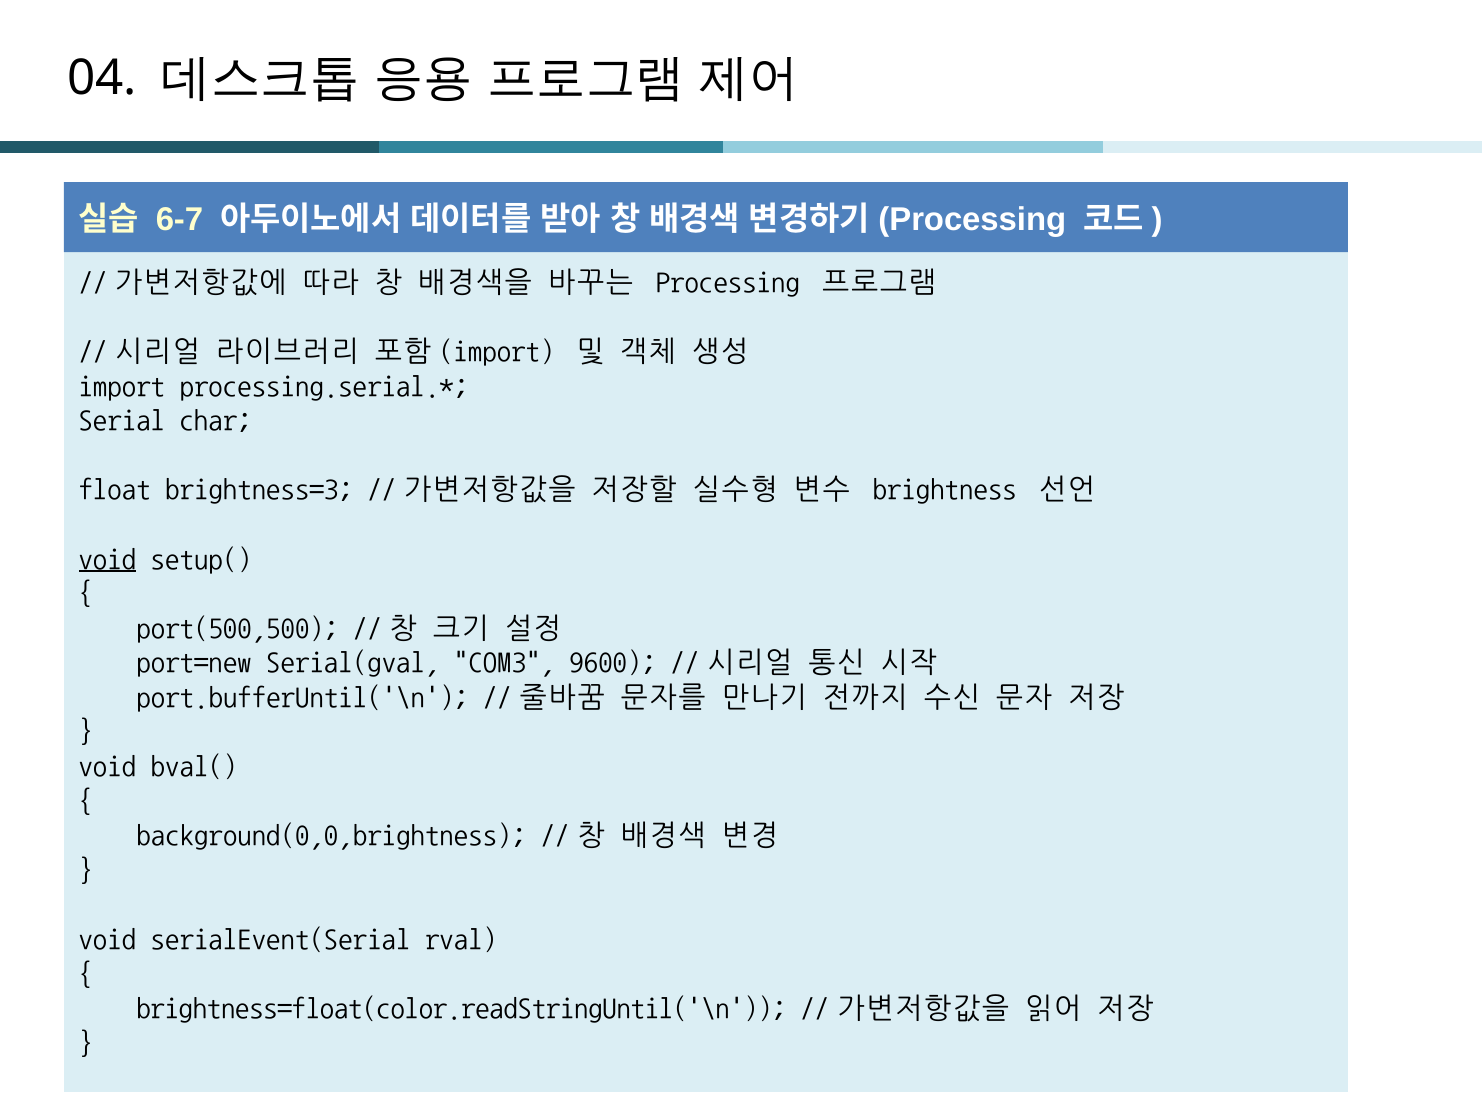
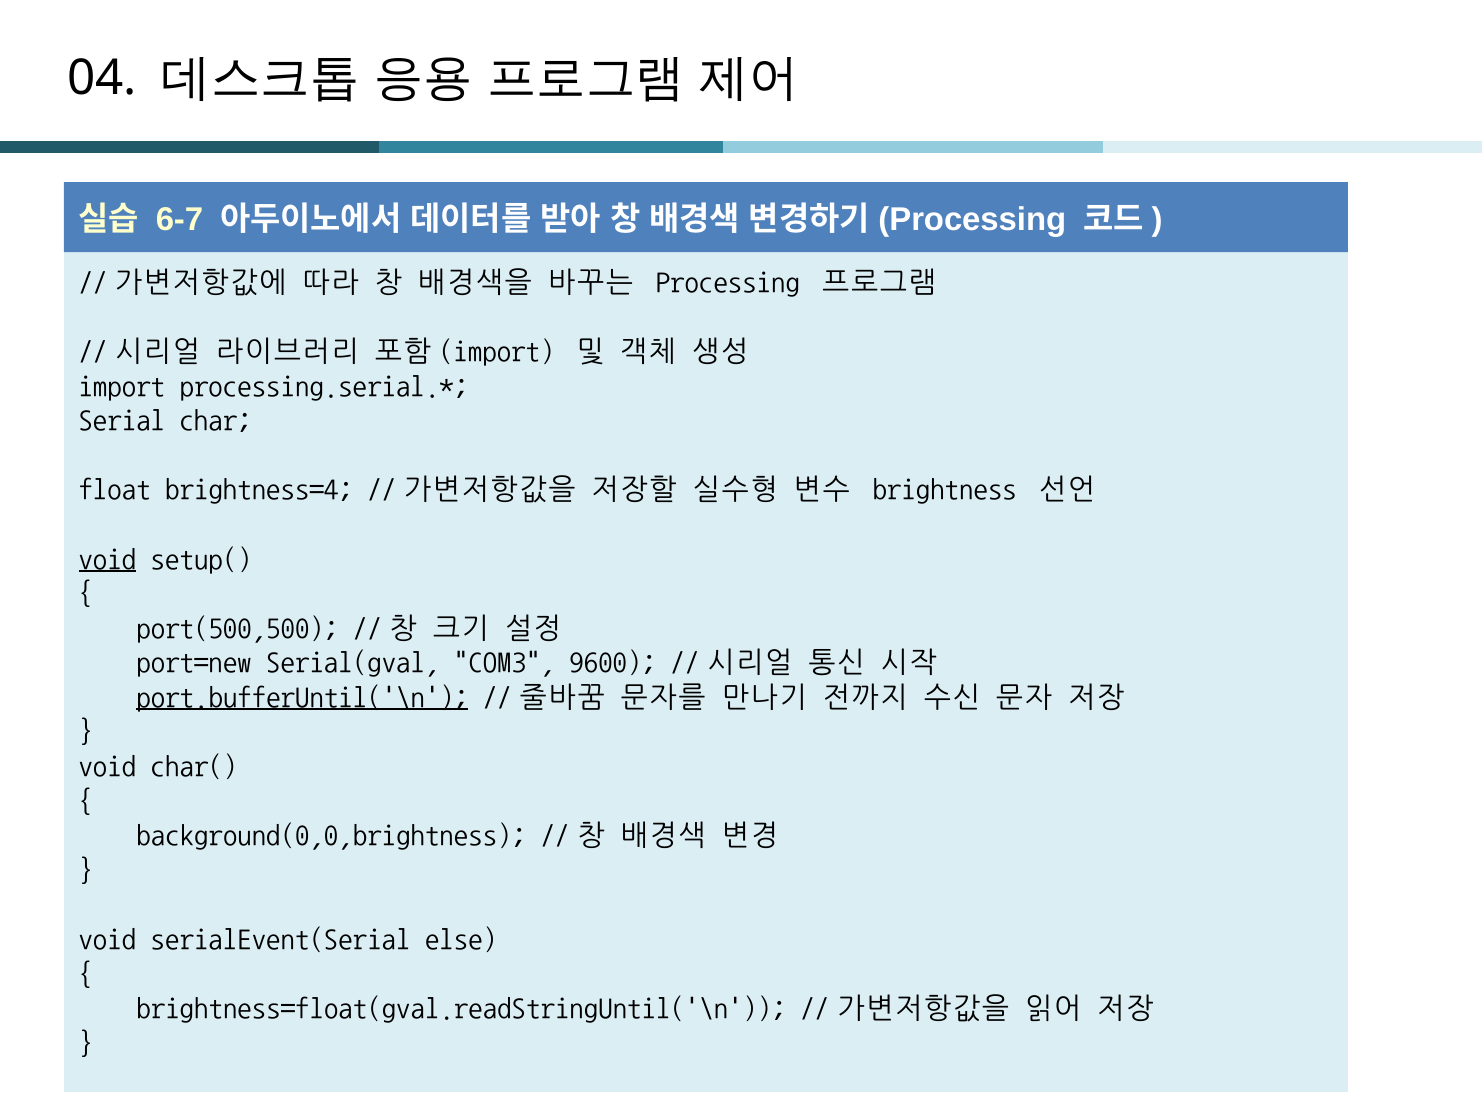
brightness=3: brightness=3 -> brightness=4 (259, 490)
port.bufferUntil('\n underline: none -> present (302, 697)
bval(: bval( -> char( (194, 766)
rval: rval -> else (461, 939)
brightness=float(color.readStringUntil('\n: brightness=float(color.readStringUntil('\n -> brightness=float(gval.readStringUntil('\n (461, 1009)
